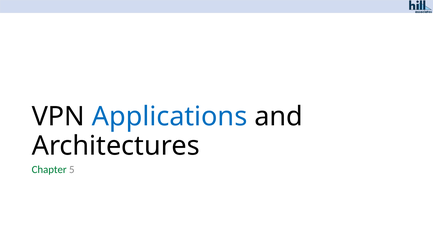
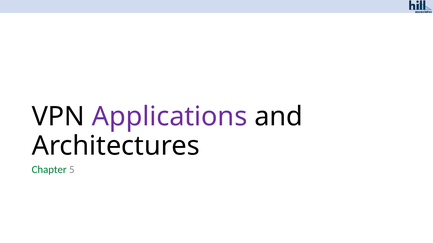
Applications colour: blue -> purple (170, 117)
